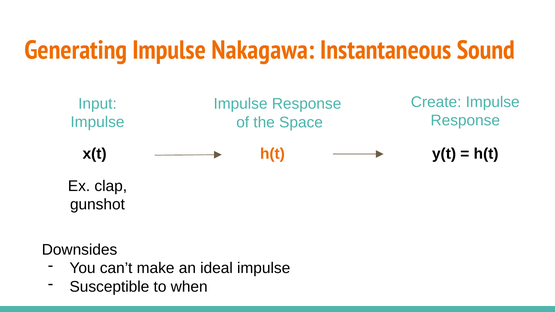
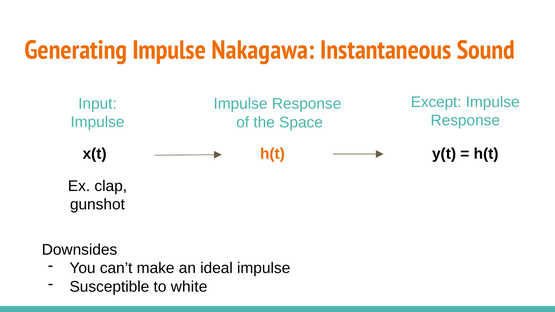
Create: Create -> Except (436, 102)
when: when -> white (189, 287)
